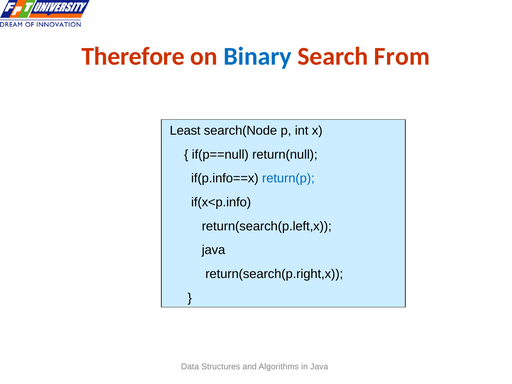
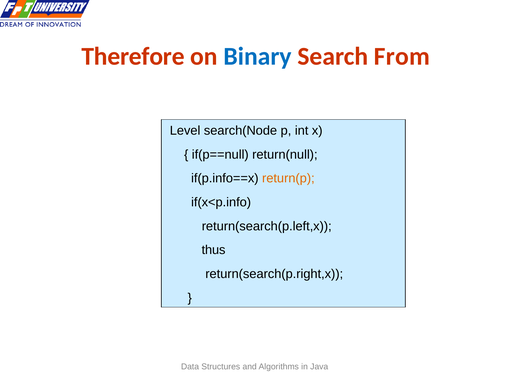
Least: Least -> Level (185, 131)
return(p colour: blue -> orange (288, 178)
java: java -> thus (214, 250)
